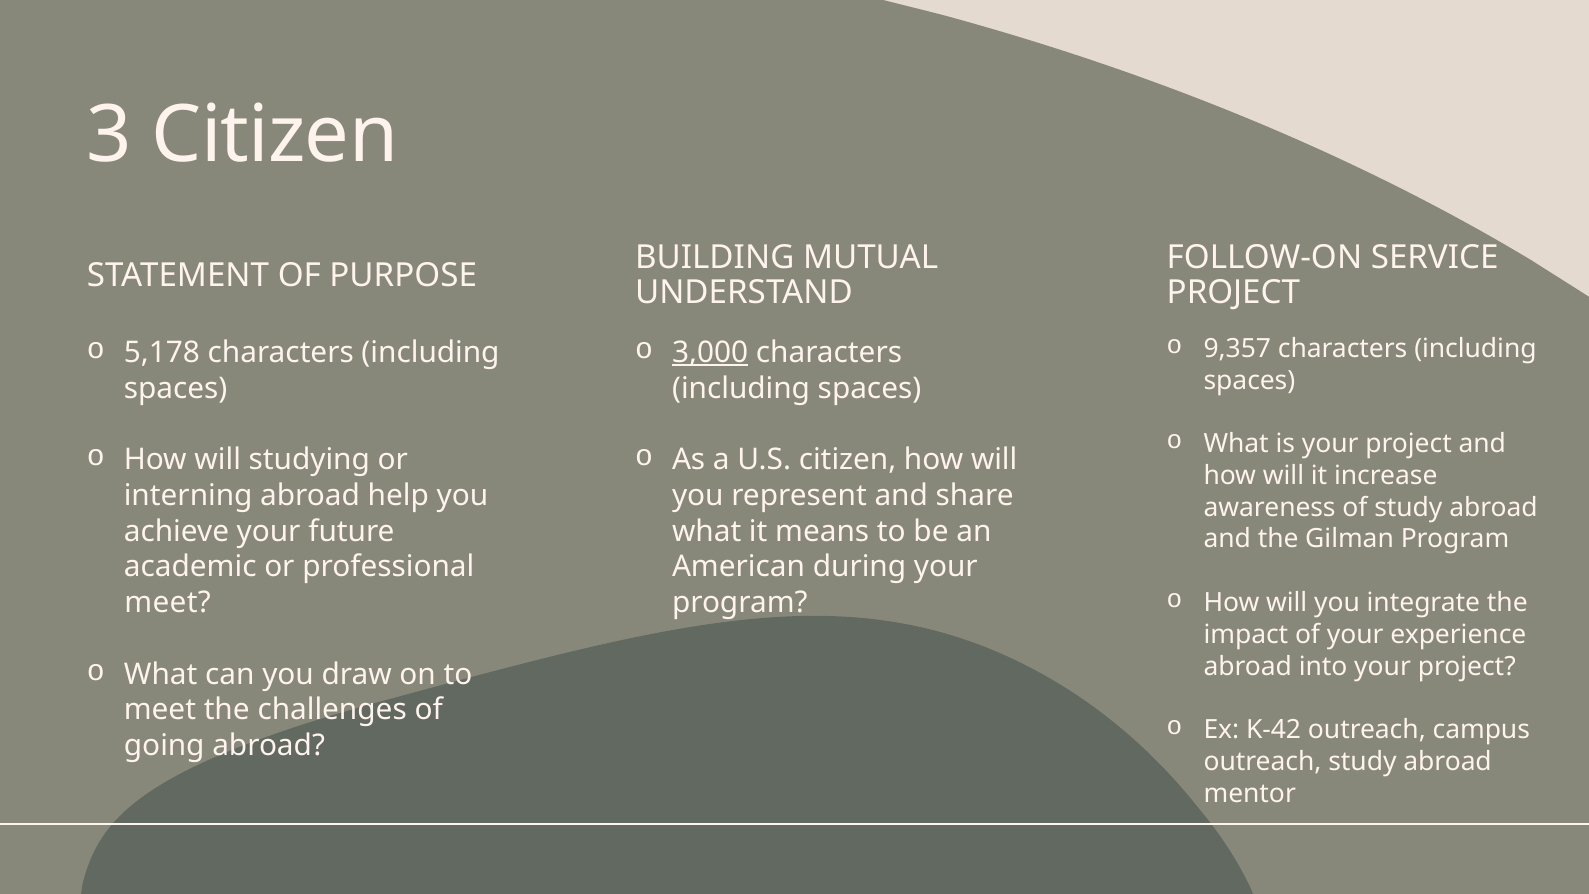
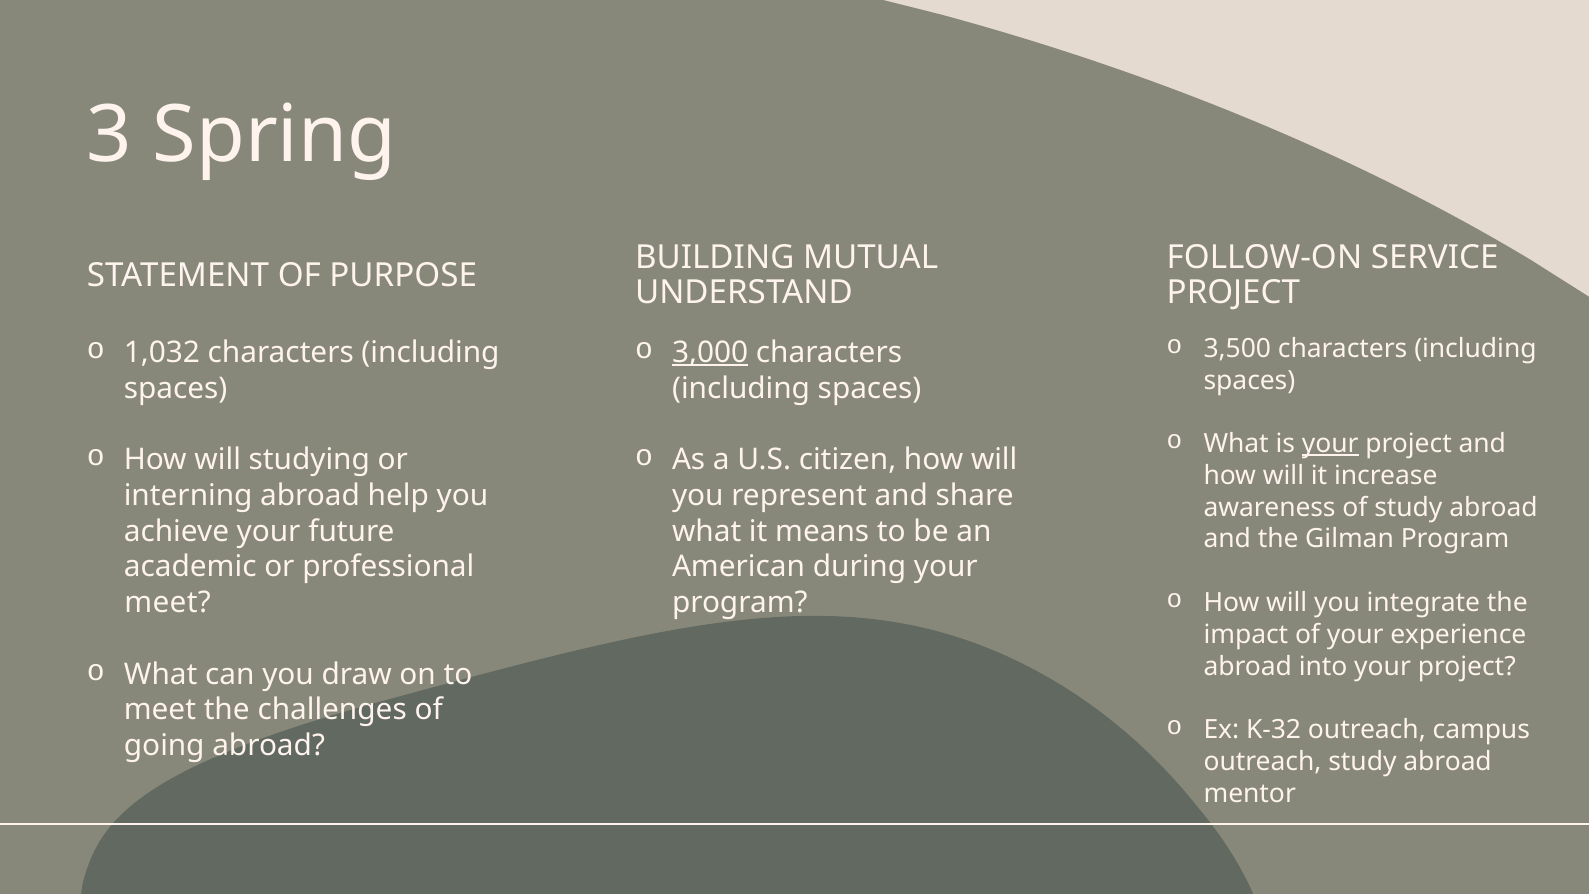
3 Citizen: Citizen -> Spring (275, 135)
9,357: 9,357 -> 3,500 (1237, 349)
5,178: 5,178 -> 1,032 (162, 352)
your underline: none -> present (1330, 444)
K-42: K-42 -> K-32 (1274, 730)
